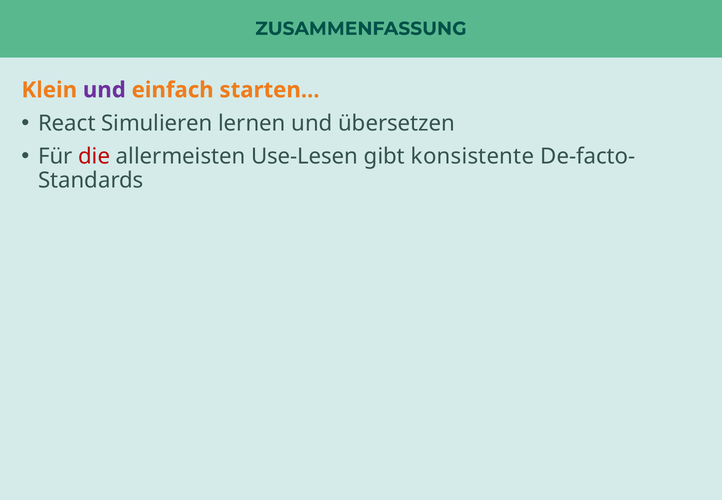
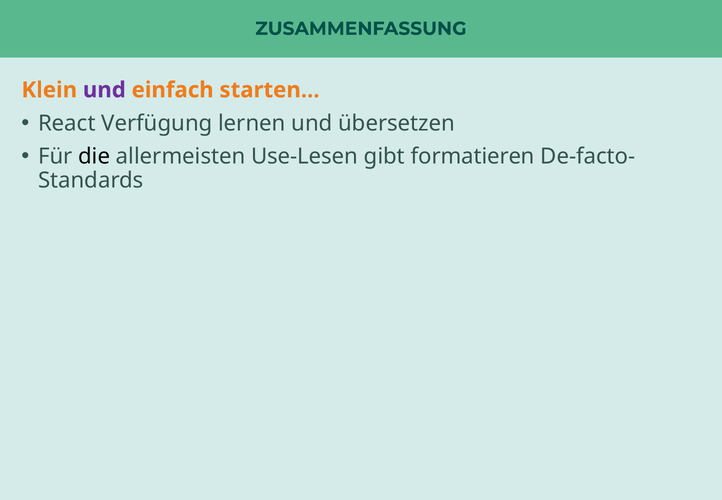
Simulieren: Simulieren -> Verfügung (157, 123)
die colour: red -> black (94, 156)
konsistente: konsistente -> formatieren (473, 156)
